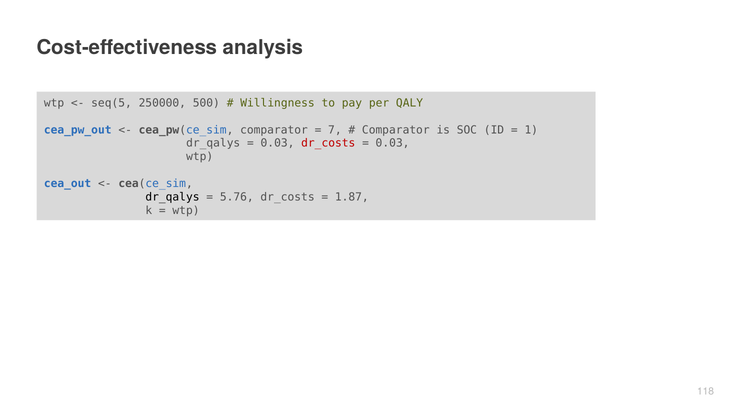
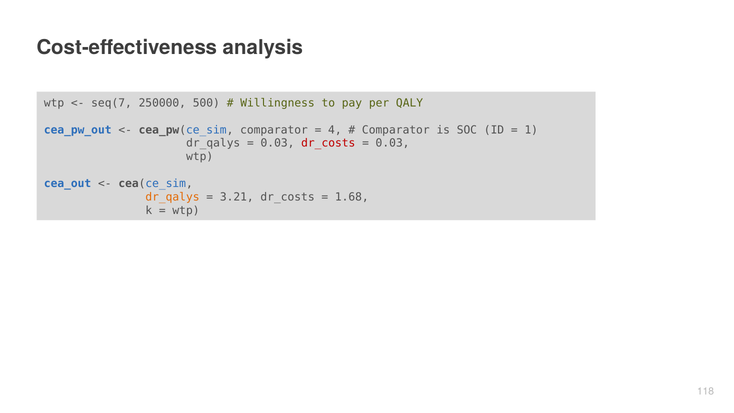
seq(5: seq(5 -> seq(7 (112, 103)
7: 7 -> 4 (335, 130)
dr_qalys colour: black -> orange (172, 197)
5.76: 5.76 -> 3.21 (237, 197)
1.87: 1.87 -> 1.68 (352, 197)
